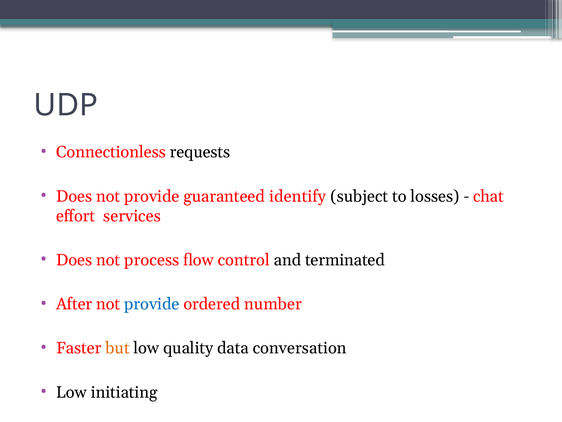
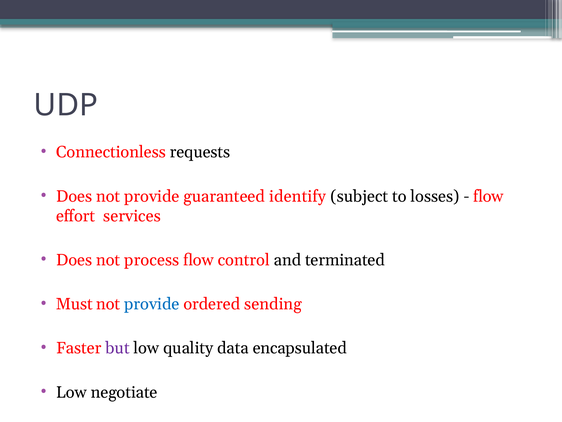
chat: chat -> flow (488, 196)
After: After -> Must (74, 304)
number: number -> sending (273, 304)
but colour: orange -> purple (118, 348)
conversation: conversation -> encapsulated (300, 348)
initiating: initiating -> negotiate (124, 392)
